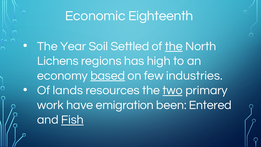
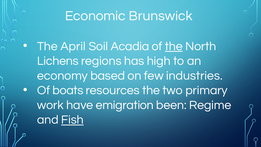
Eighteenth: Eighteenth -> Brunswick (161, 16)
Year: Year -> April (73, 46)
Settled: Settled -> Acadia (130, 46)
based underline: present -> none (108, 75)
lands: lands -> boats (68, 90)
two underline: present -> none (173, 90)
Entered: Entered -> Regime (210, 105)
